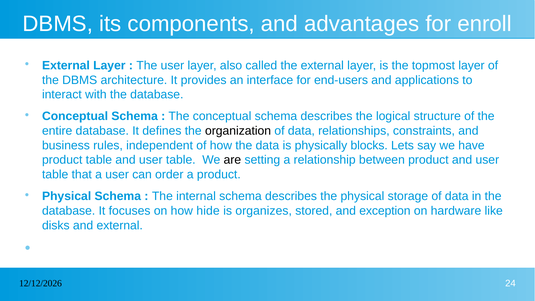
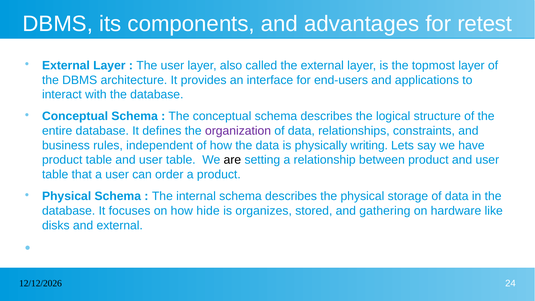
enroll: enroll -> retest (485, 24)
organization colour: black -> purple (238, 131)
blocks: blocks -> writing (369, 145)
exception: exception -> gathering (385, 211)
